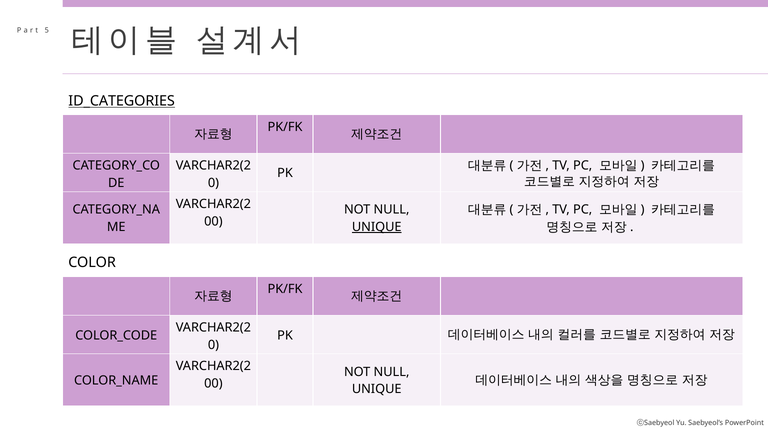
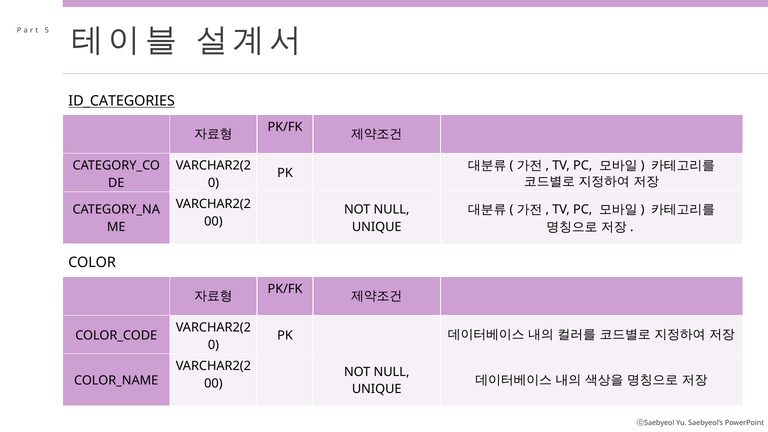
UNIQUE underline: present -> none (377, 227)
